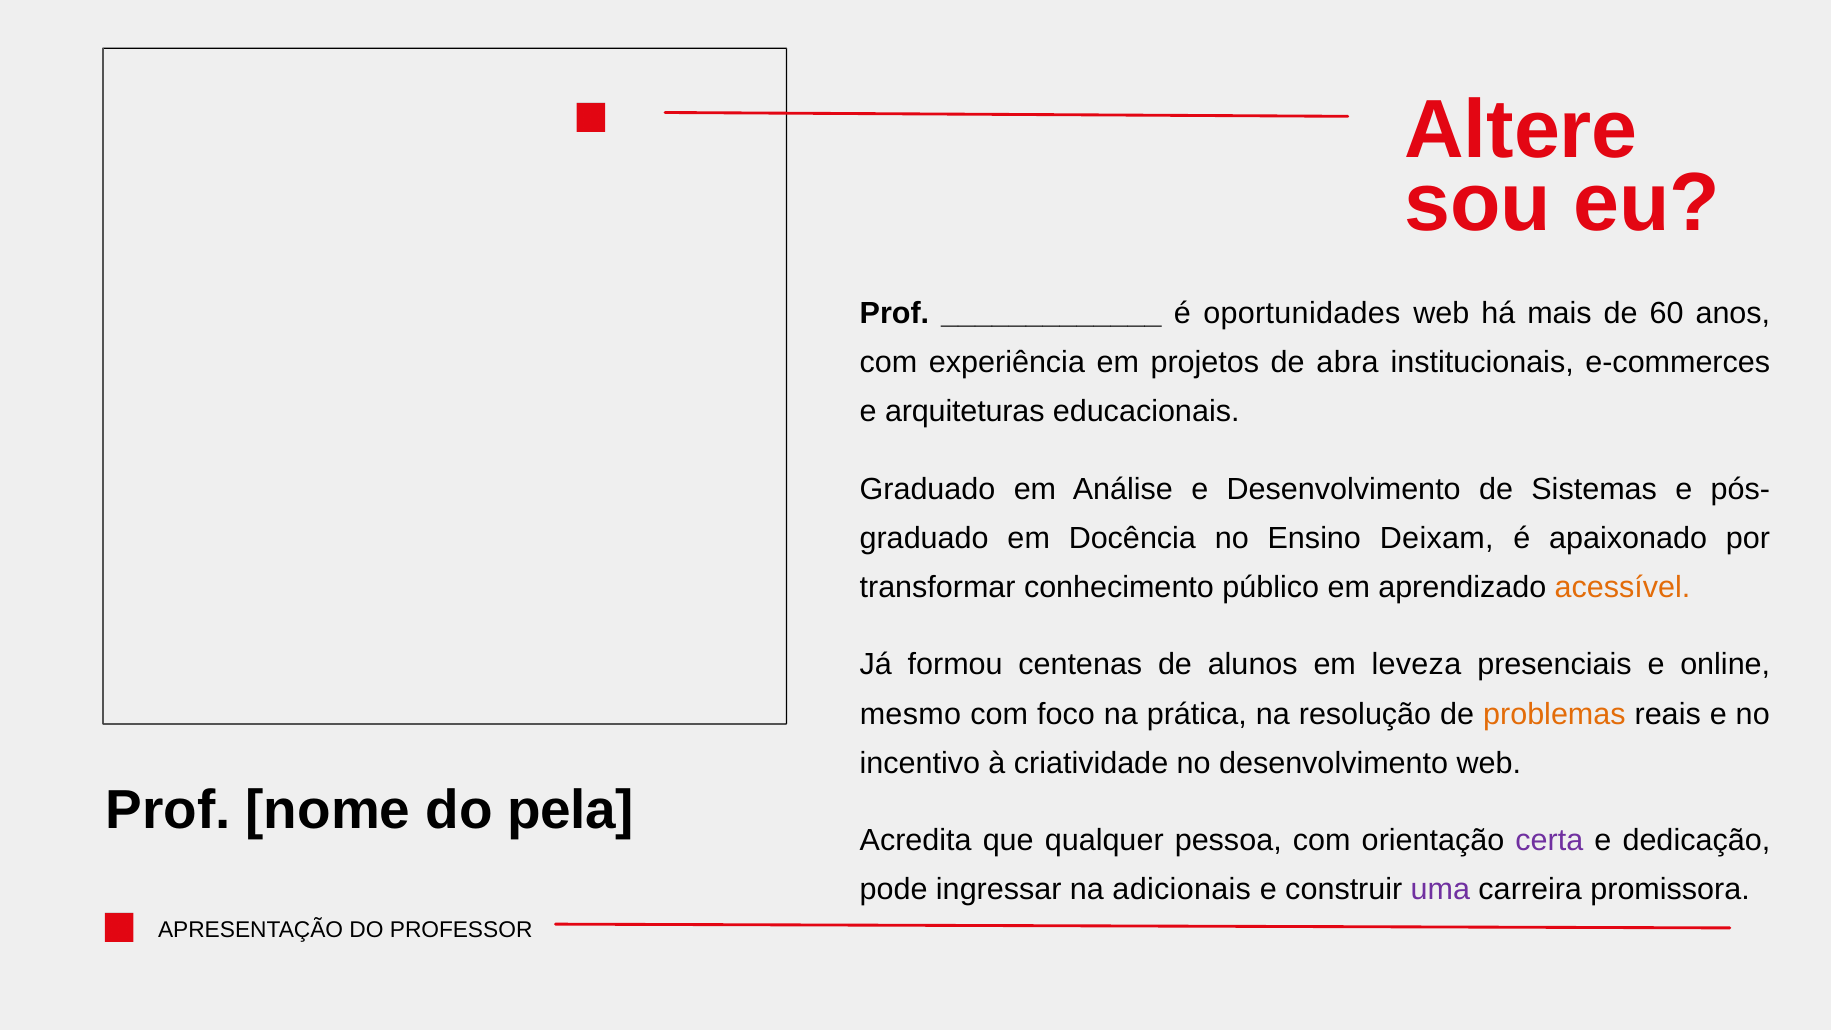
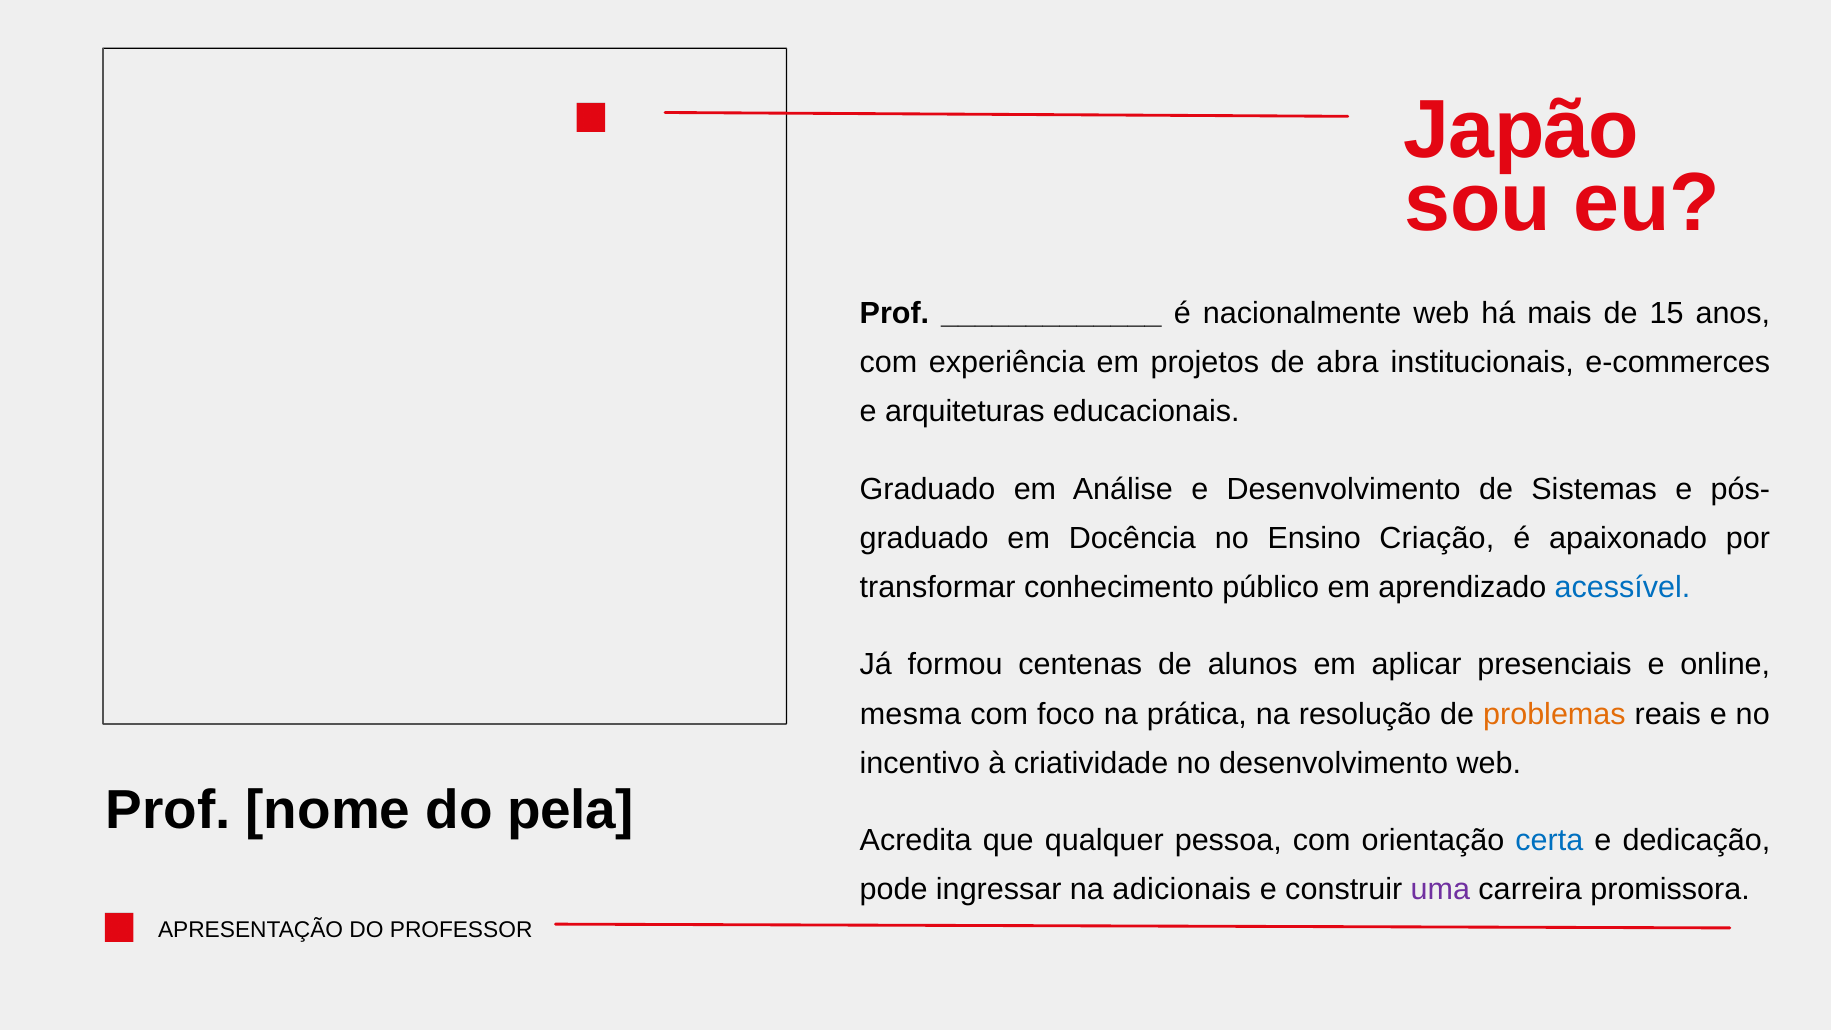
Altere: Altere -> Japão (1521, 130)
oportunidades: oportunidades -> nacionalmente (1302, 313)
60: 60 -> 15 (1667, 313)
Deixam: Deixam -> Criação (1437, 538)
acessível colour: orange -> blue (1623, 587)
leveza: leveza -> aplicar (1417, 665)
mesmo: mesmo -> mesma (910, 714)
certa colour: purple -> blue (1549, 841)
